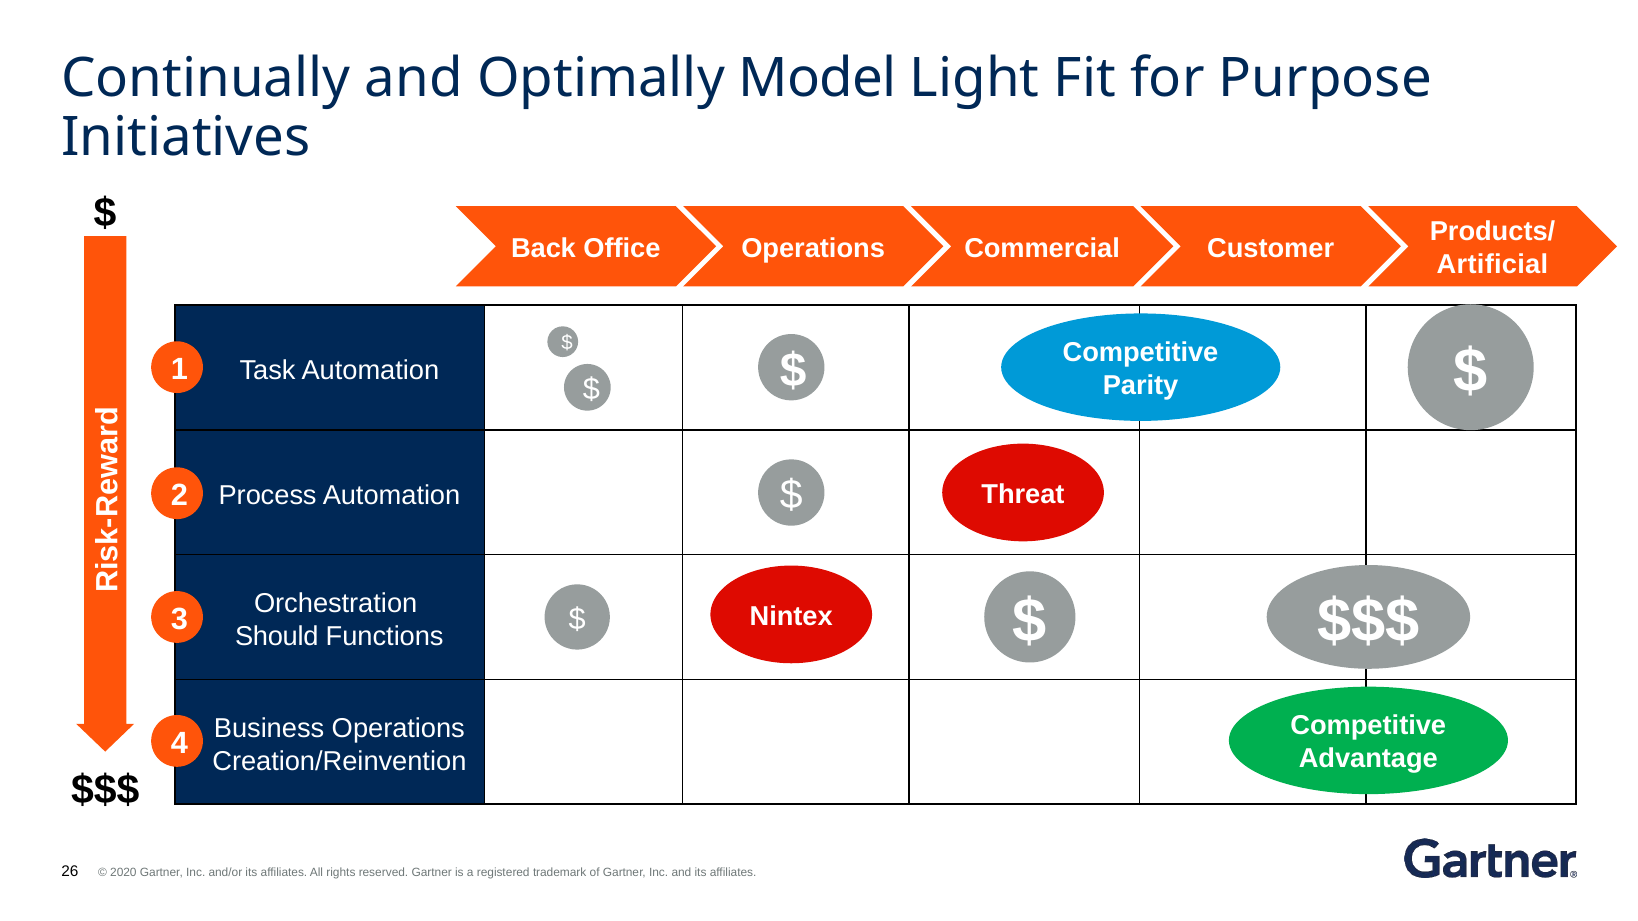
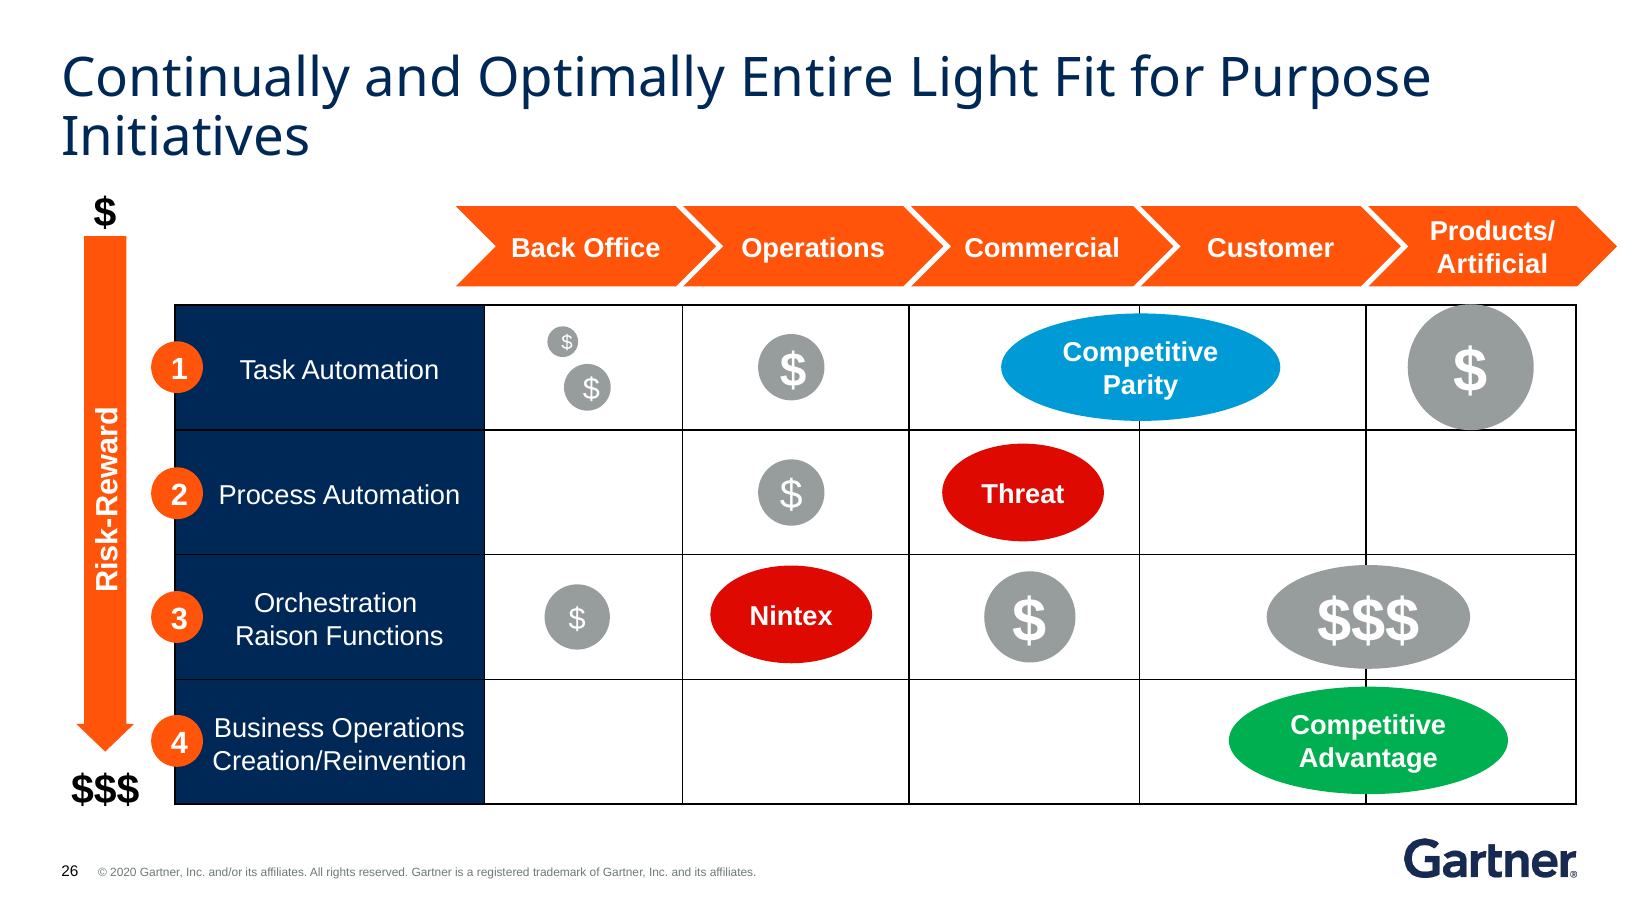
Model: Model -> Entire (817, 78)
Should: Should -> Raison (277, 637)
